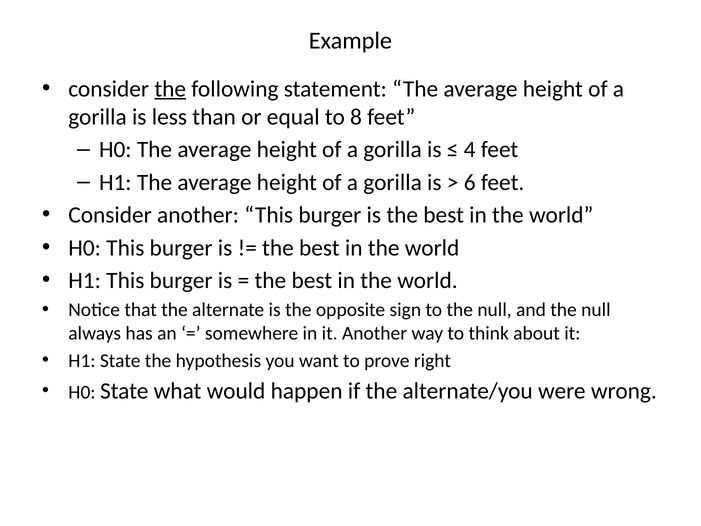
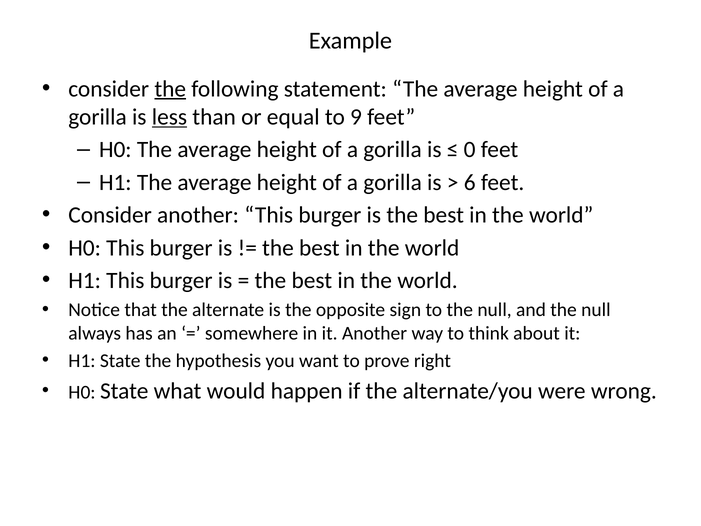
less underline: none -> present (169, 117)
8: 8 -> 9 (356, 117)
4: 4 -> 0 (470, 150)
